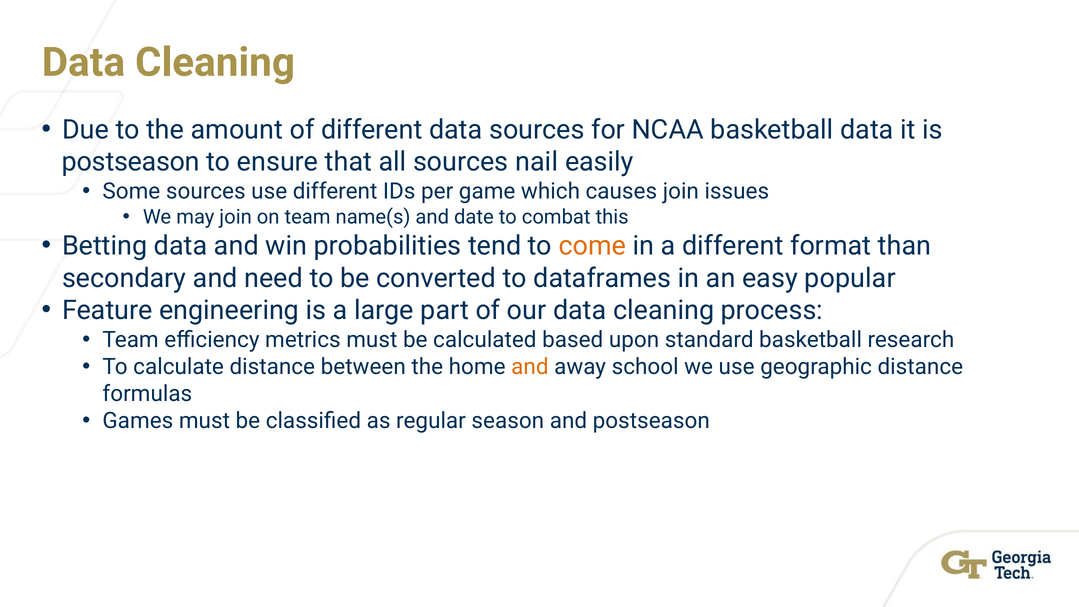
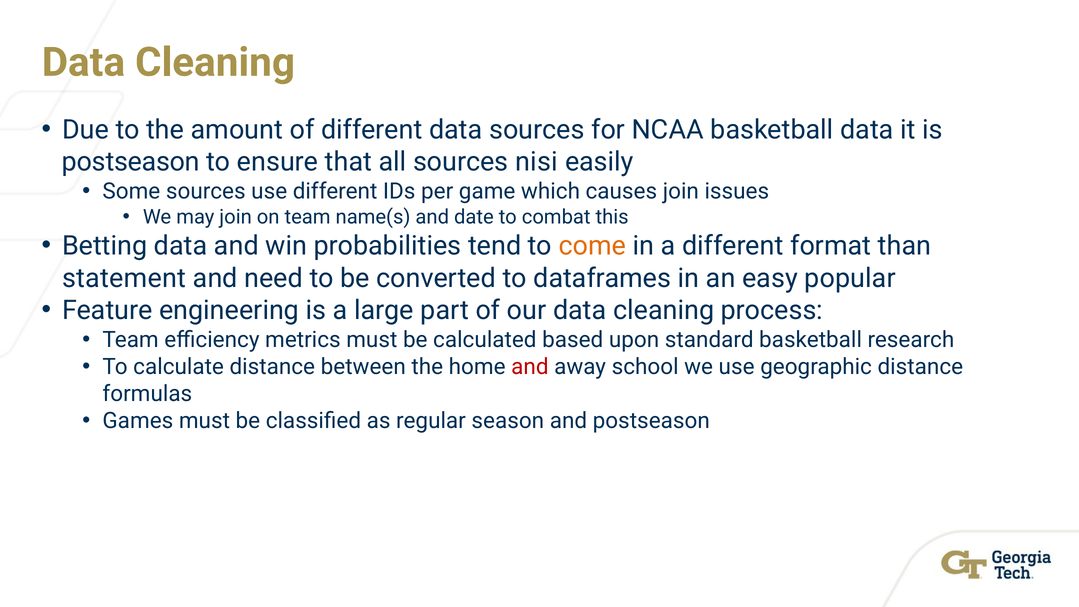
nail: nail -> nisi (537, 162)
secondary: secondary -> statement (124, 278)
and colour: orange -> red (530, 367)
